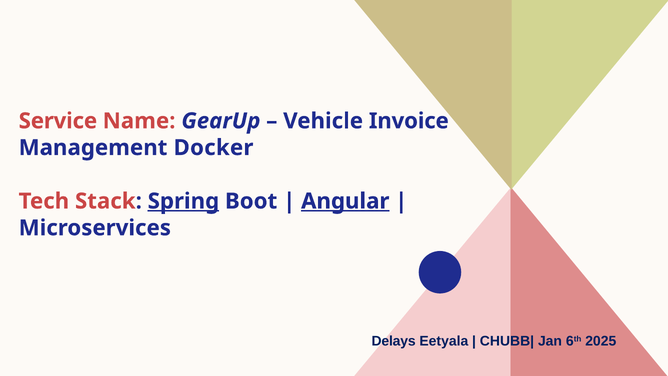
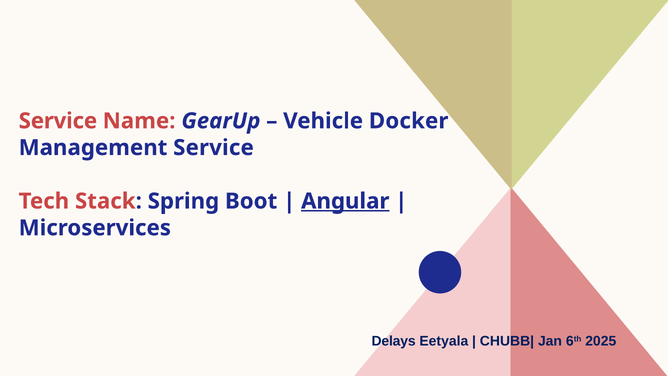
Invoice: Invoice -> Docker (409, 121)
Management Docker: Docker -> Service (213, 148)
Spring underline: present -> none (183, 201)
